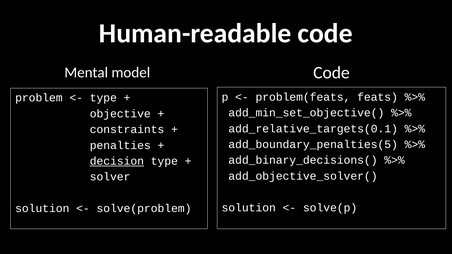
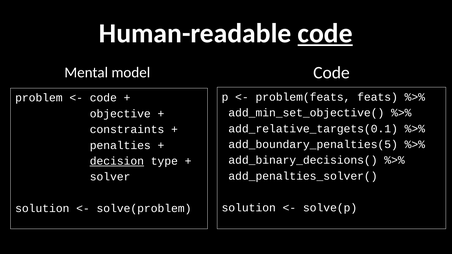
code underline: none -> present (325, 33)
type: type -> code (103, 98)
add_objective_solver(: add_objective_solver( -> add_penalties_solver( (303, 176)
